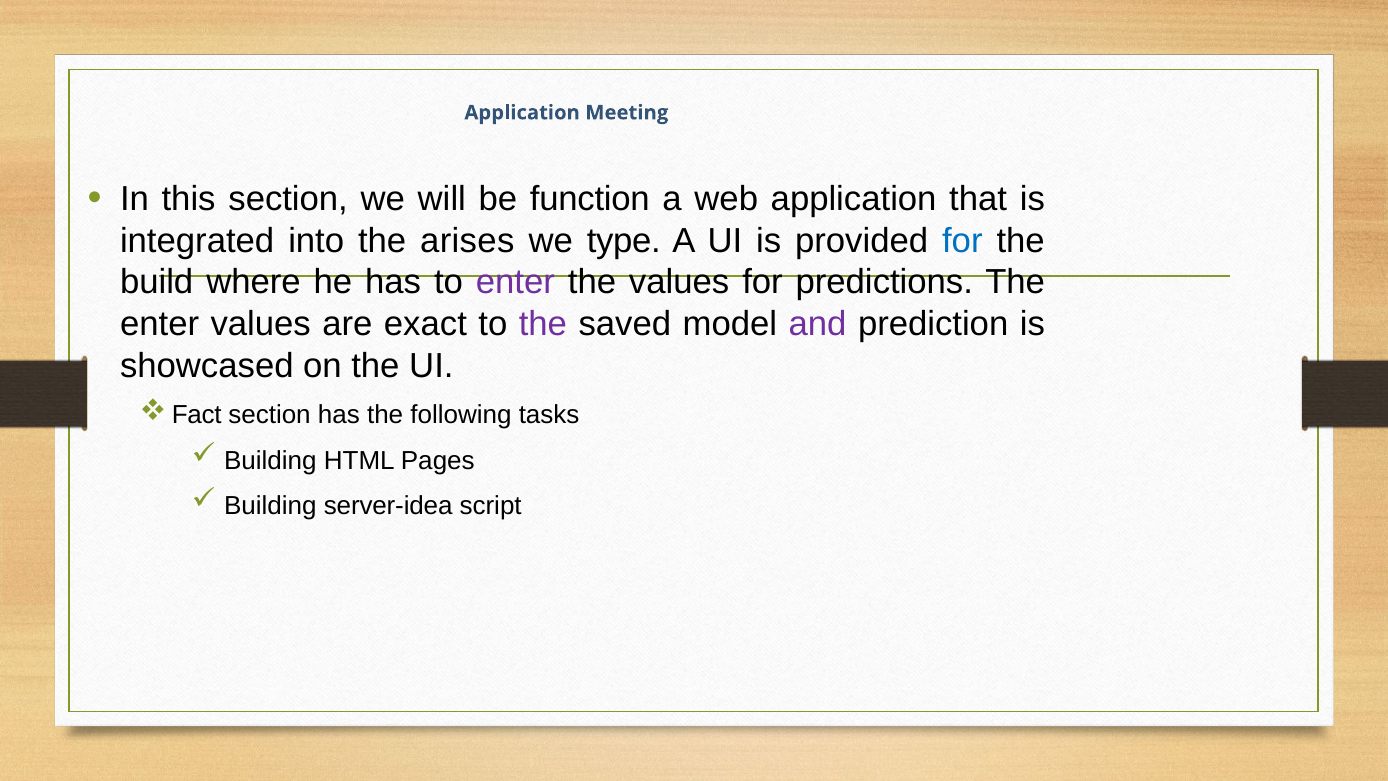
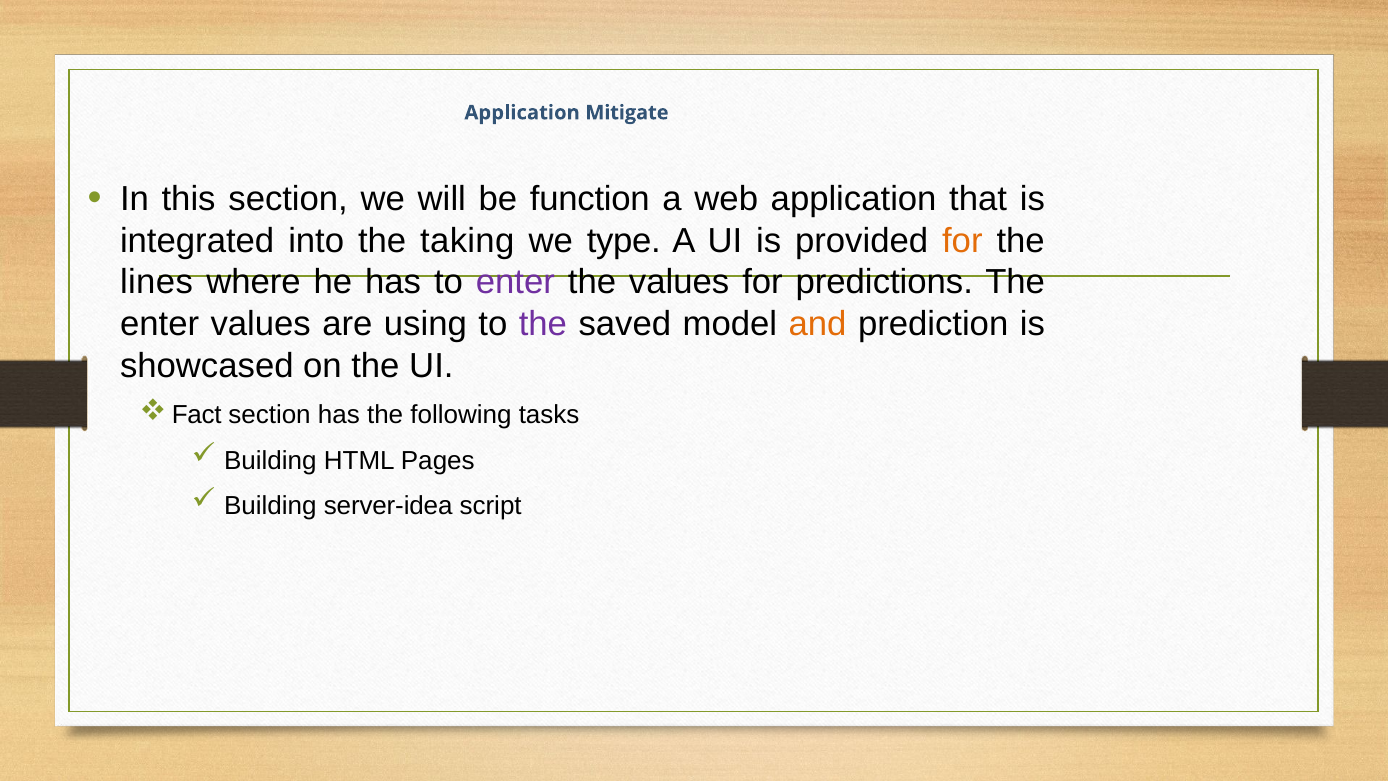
Meeting: Meeting -> Mitigate (627, 113)
arises: arises -> taking (467, 241)
for colour: blue -> orange (962, 241)
build: build -> lines (156, 282)
exact: exact -> using (425, 324)
and colour: purple -> orange (818, 324)
